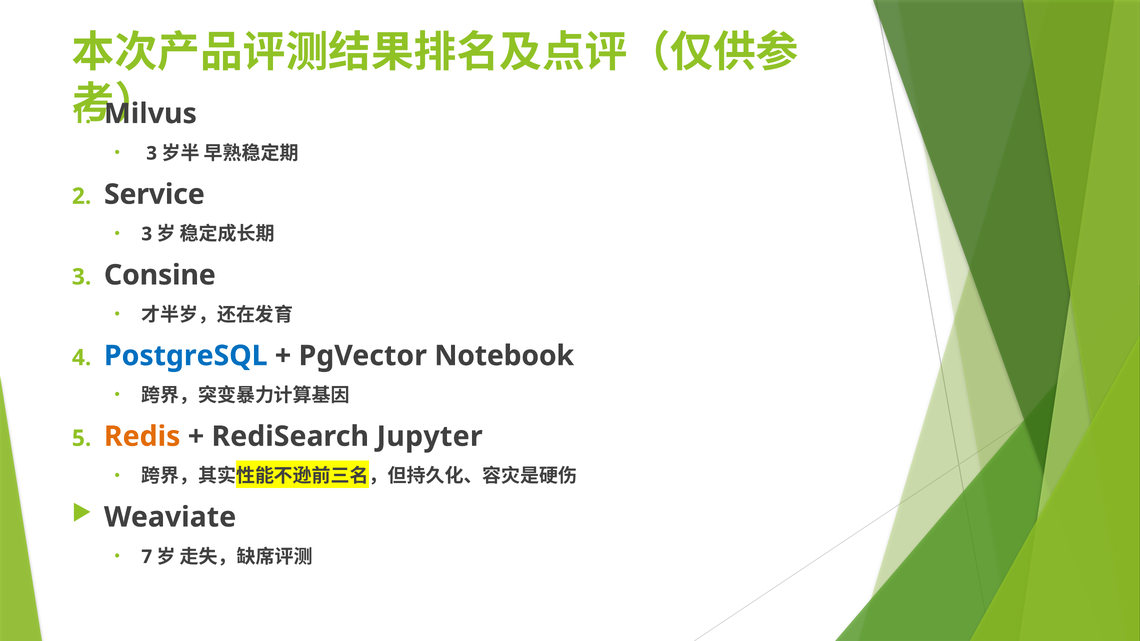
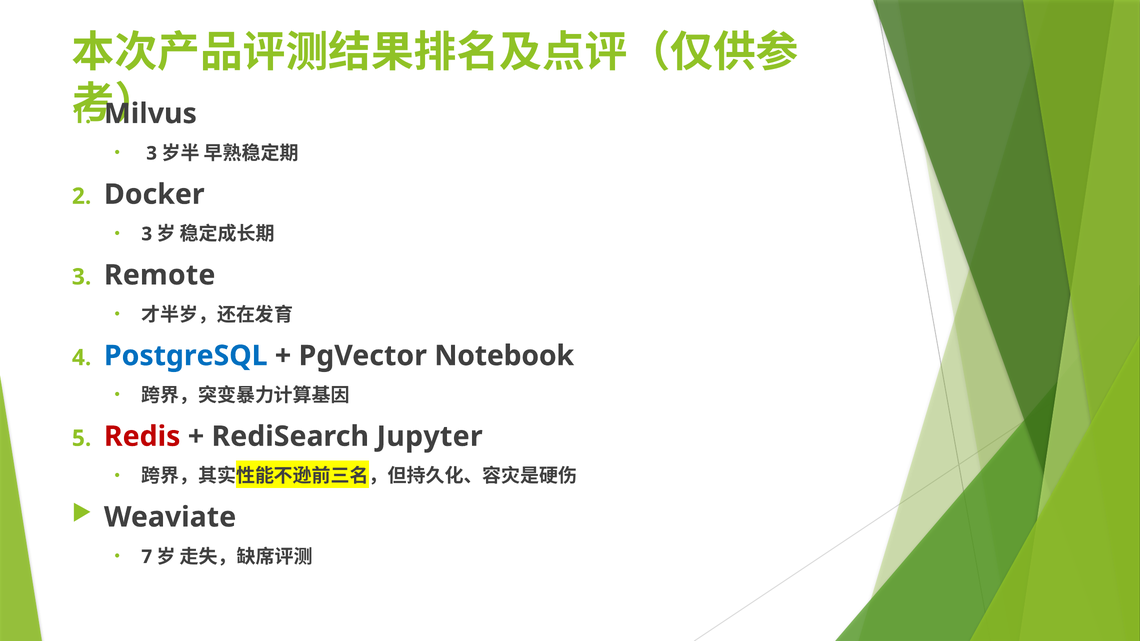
Service: Service -> Docker (154, 194)
Consine: Consine -> Remote (160, 275)
Redis colour: orange -> red (142, 437)
